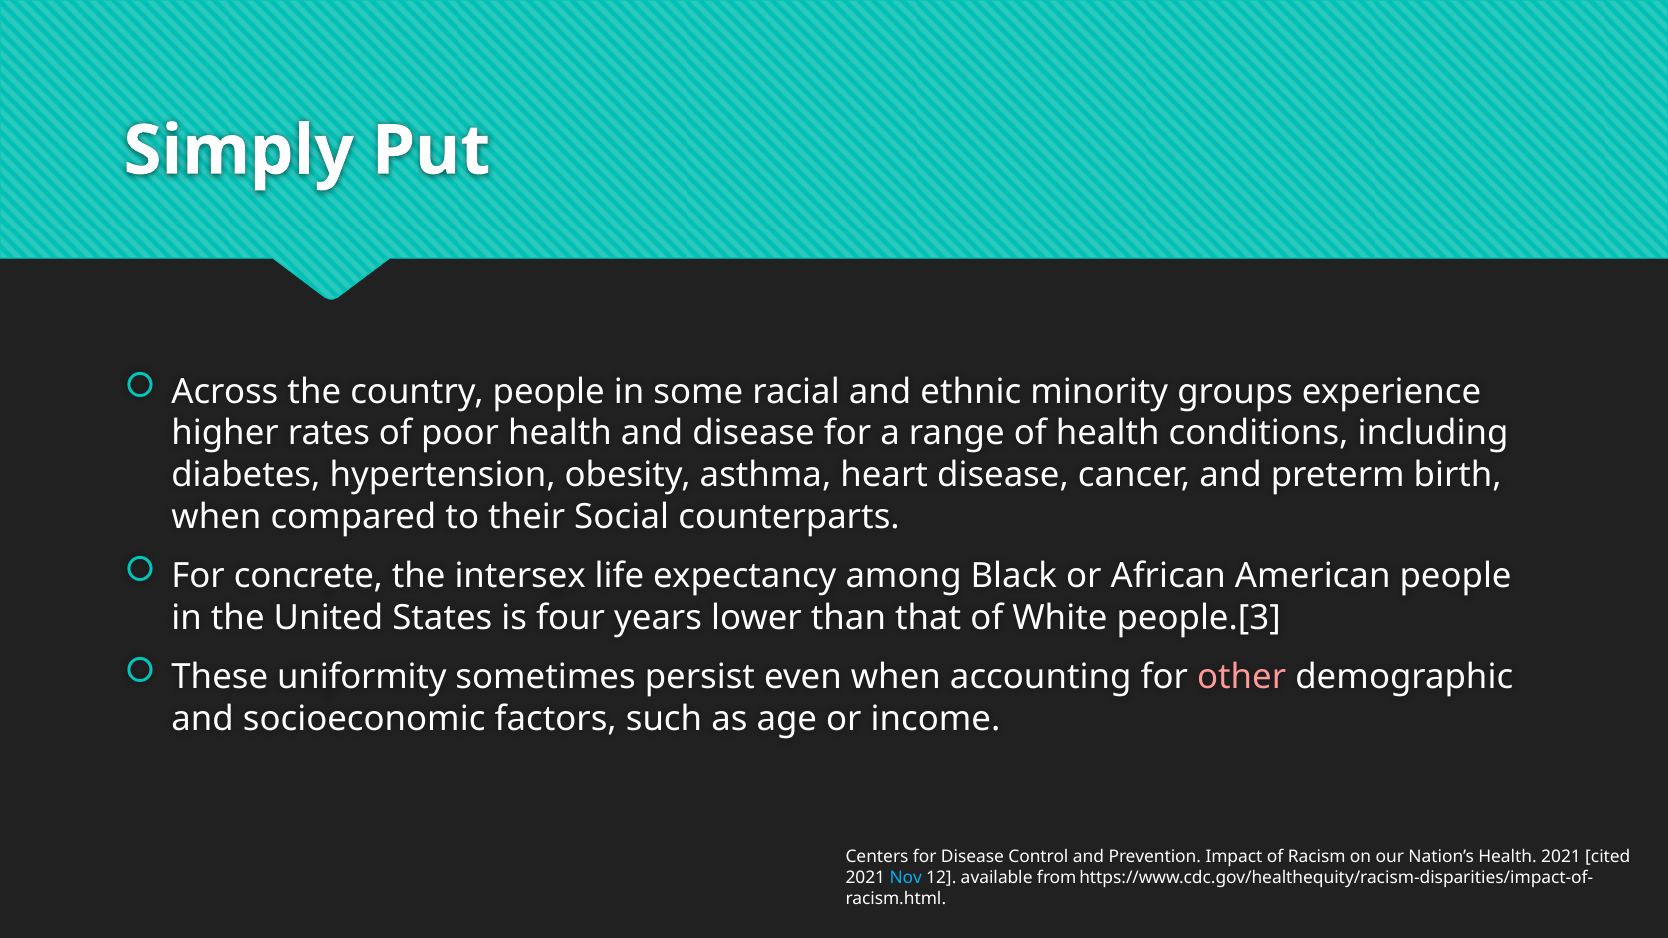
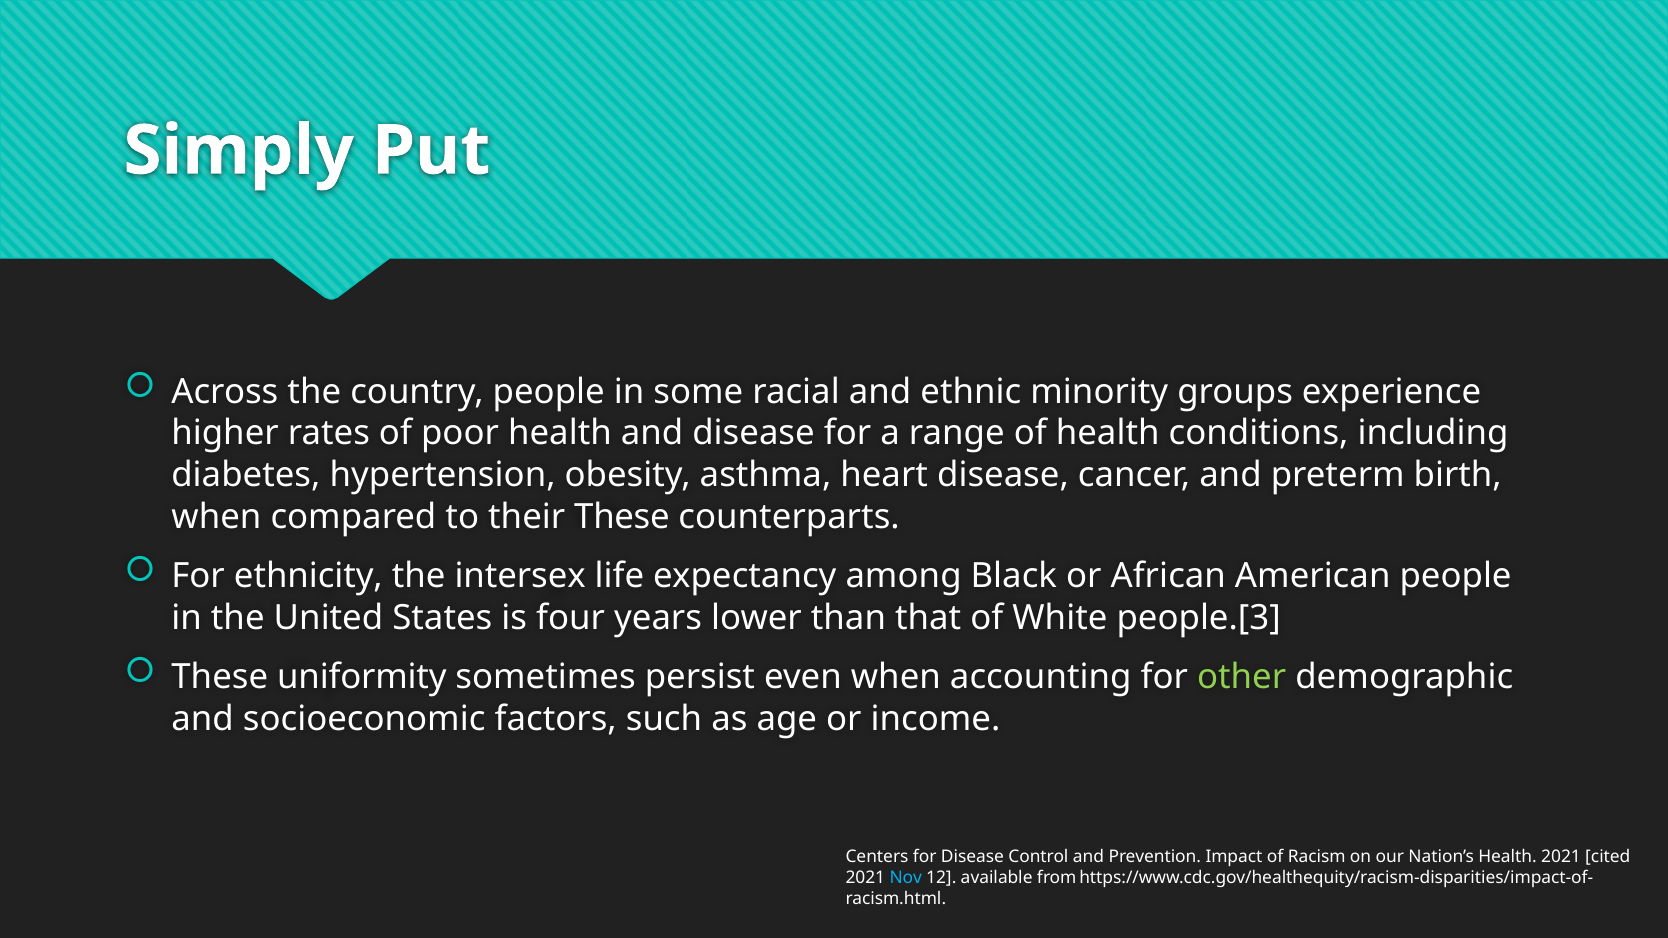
their Social: Social -> These (622, 517)
concrete: concrete -> ethnicity (308, 576)
other colour: pink -> light green (1242, 677)
